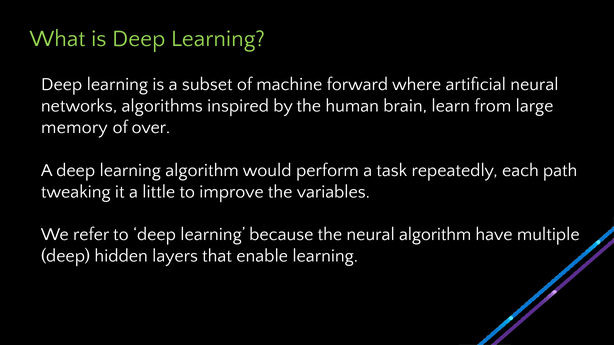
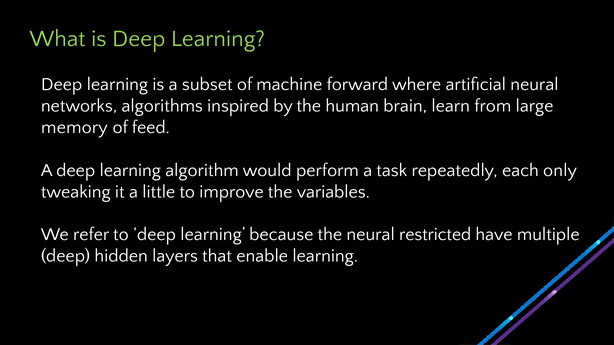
over: over -> feed (151, 127)
path: path -> only (560, 170)
neural algorithm: algorithm -> restricted (435, 235)
